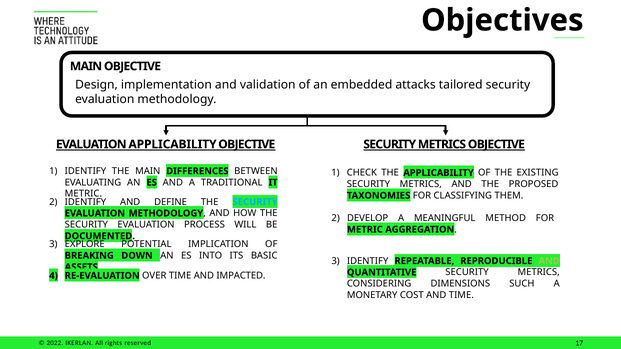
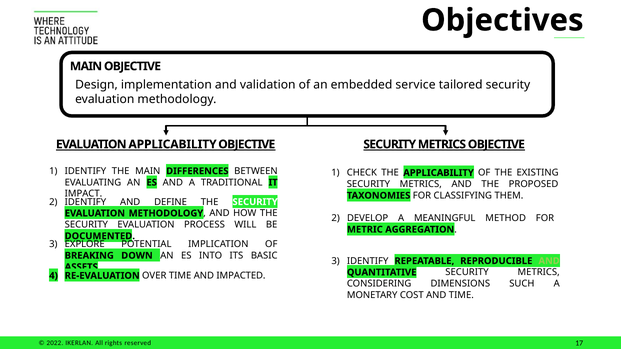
attacks: attacks -> service (416, 85)
METRIC: METRIC -> IMPACT (83, 194)
SECURITY colour: light blue -> white (255, 202)
